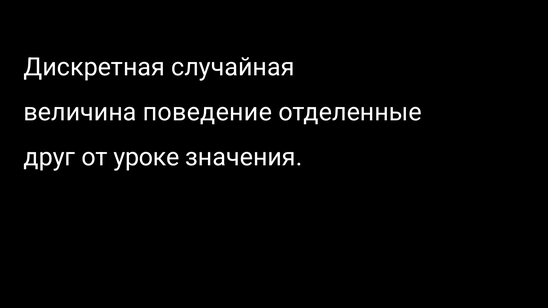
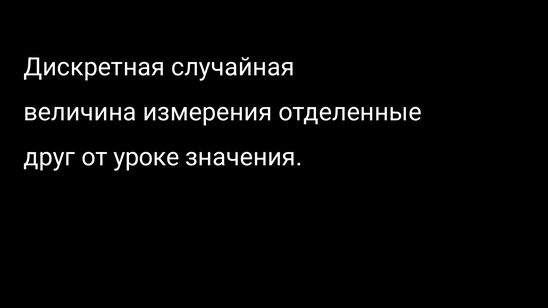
поведение: поведение -> измерения (208, 112)
